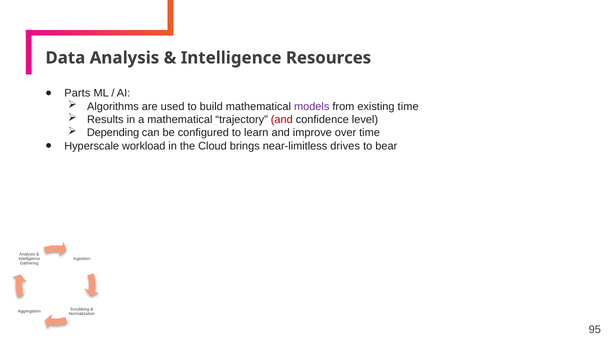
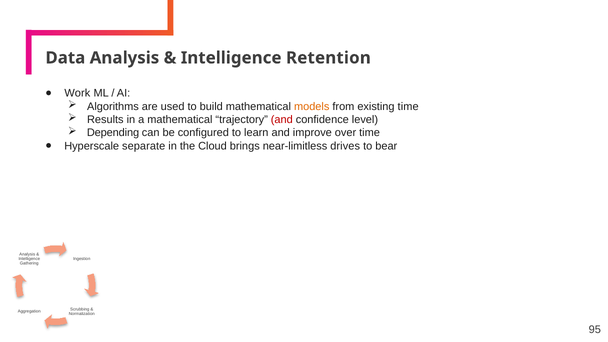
Resources: Resources -> Retention (328, 58)
Parts: Parts -> Work (77, 93)
models colour: purple -> orange (312, 106)
workload: workload -> separate (144, 146)
